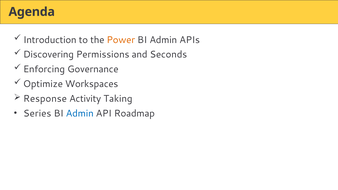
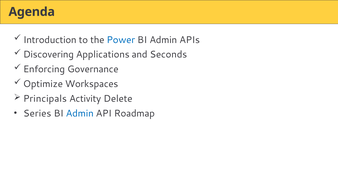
Power colour: orange -> blue (121, 40)
Permissions: Permissions -> Applications (103, 55)
Response: Response -> Principals (45, 99)
Taking: Taking -> Delete (118, 99)
